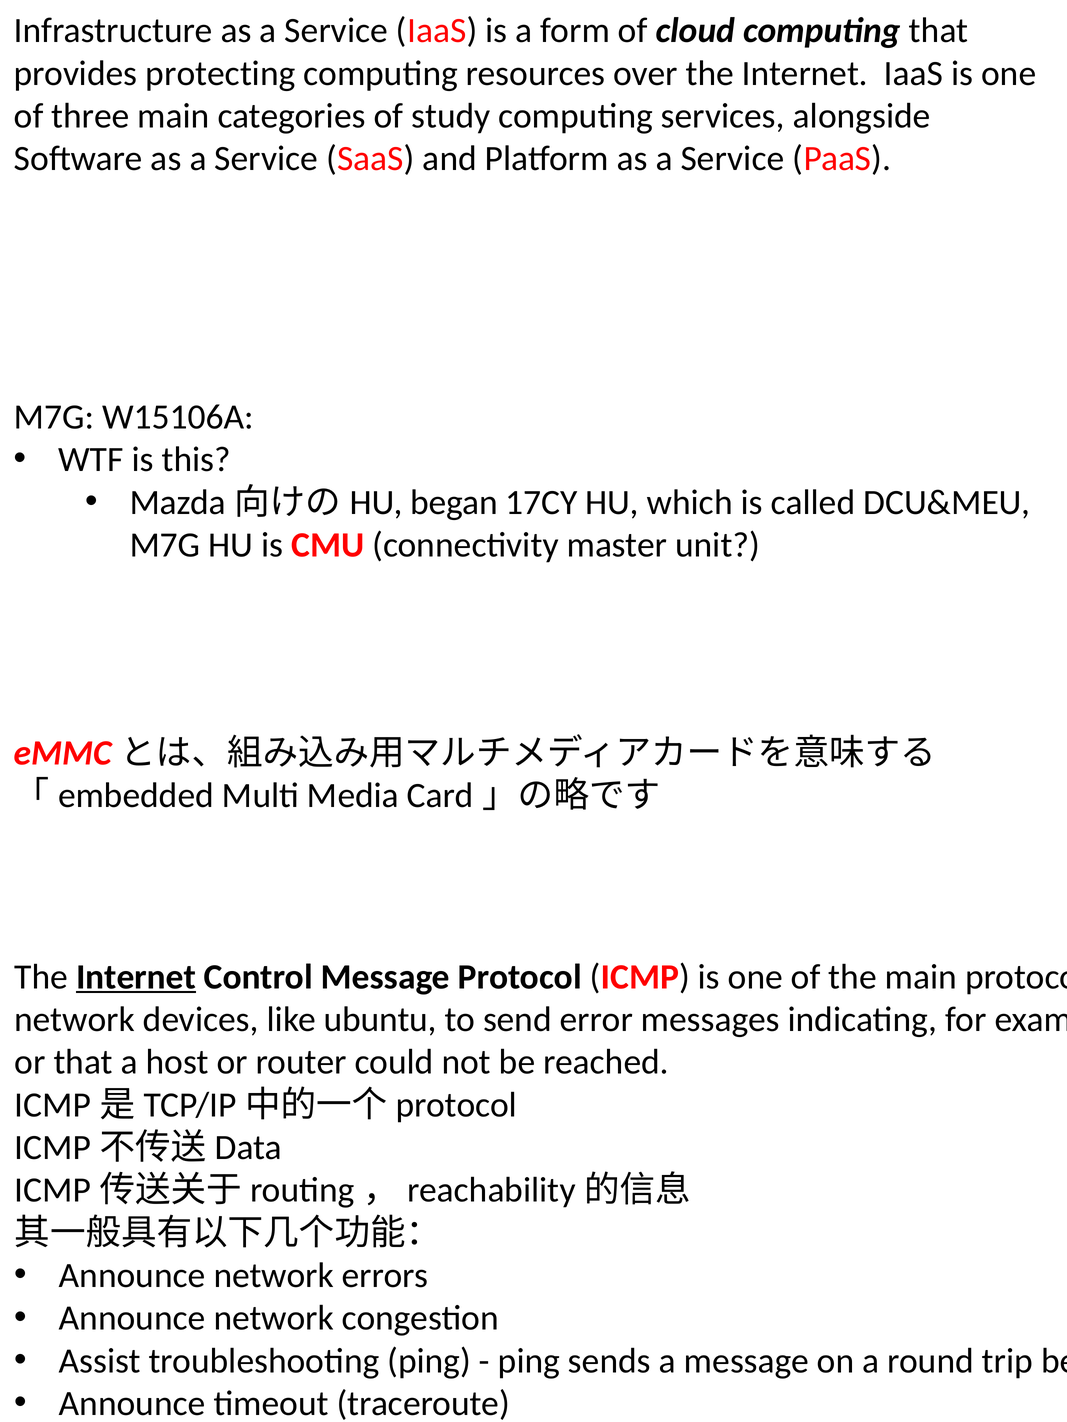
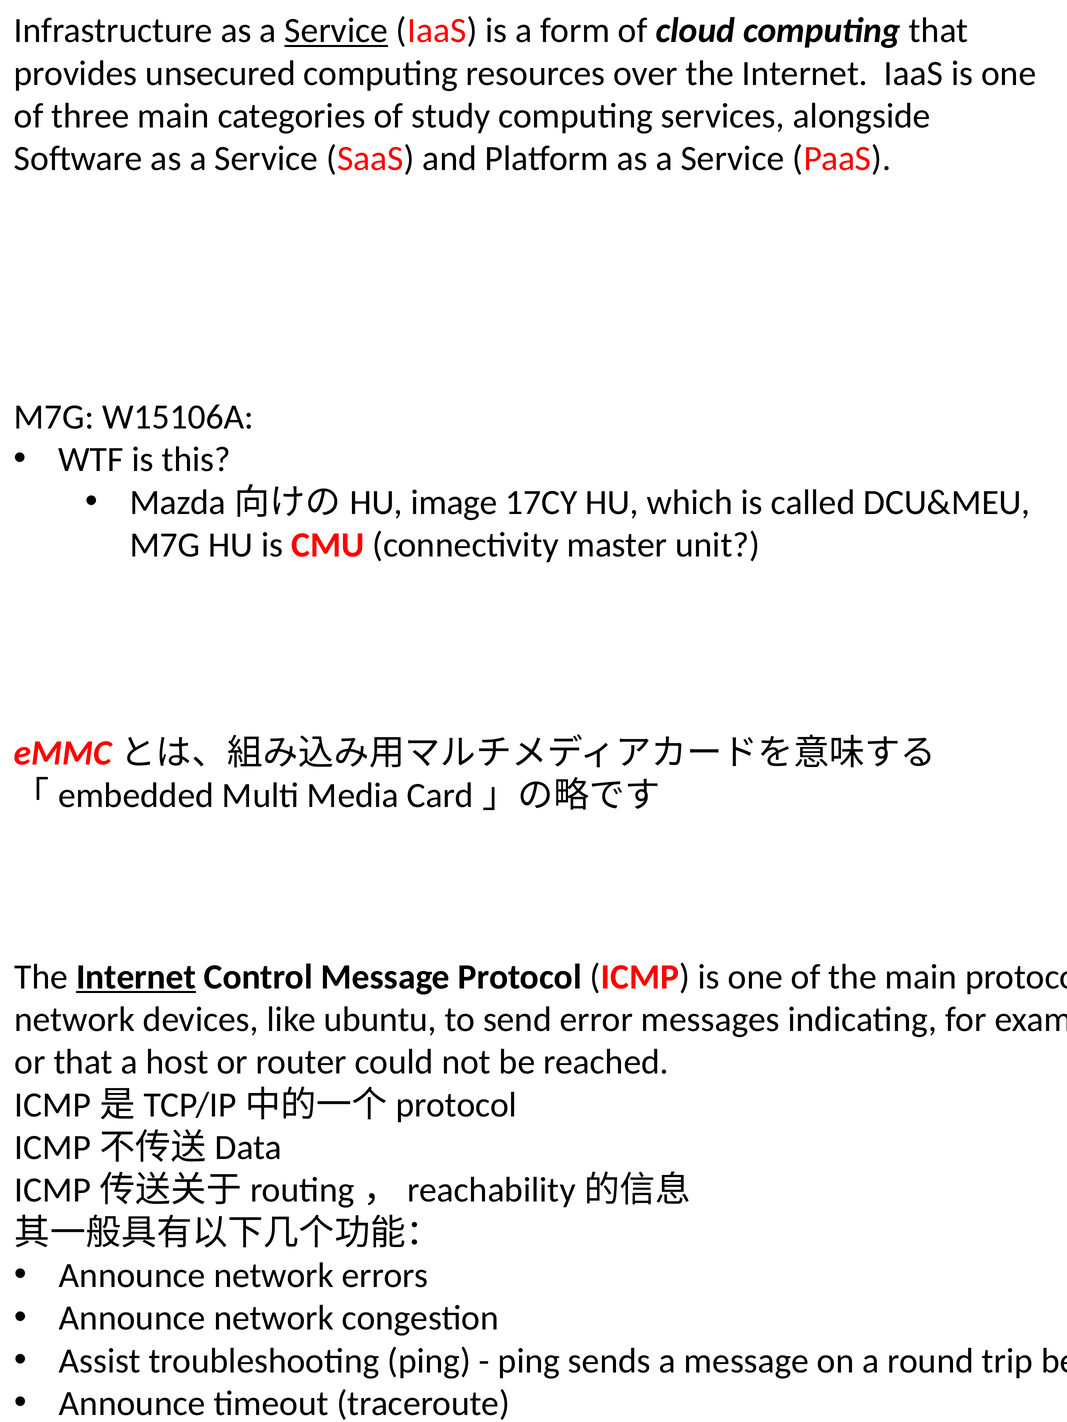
Service underline: none -> present (336, 31)
protecting: protecting -> unsecured (221, 73)
began: began -> image (454, 503)
